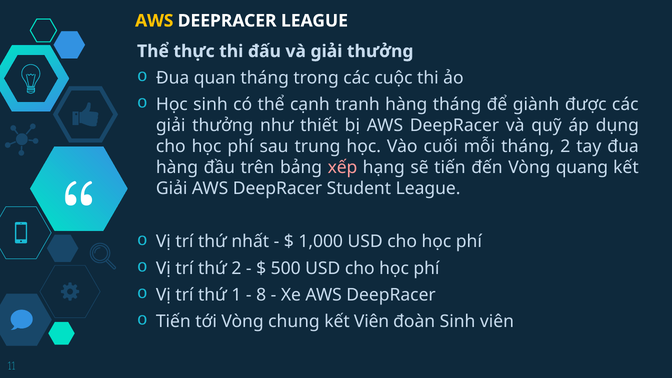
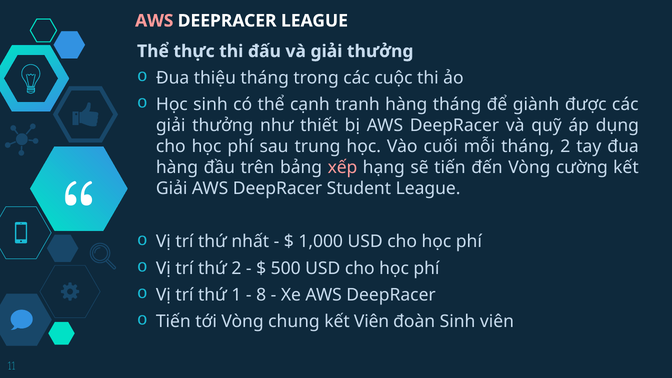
AWS colour: yellow -> pink (154, 21)
quan: quan -> thiệu (215, 78)
quang: quang -> cường (582, 167)
